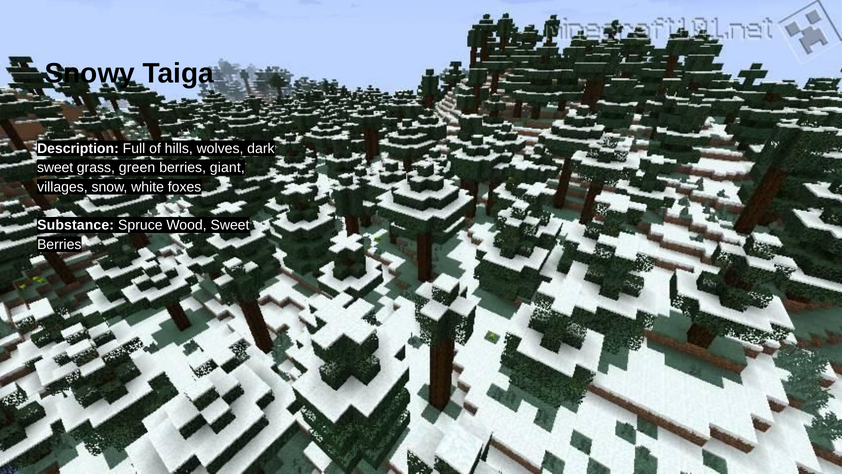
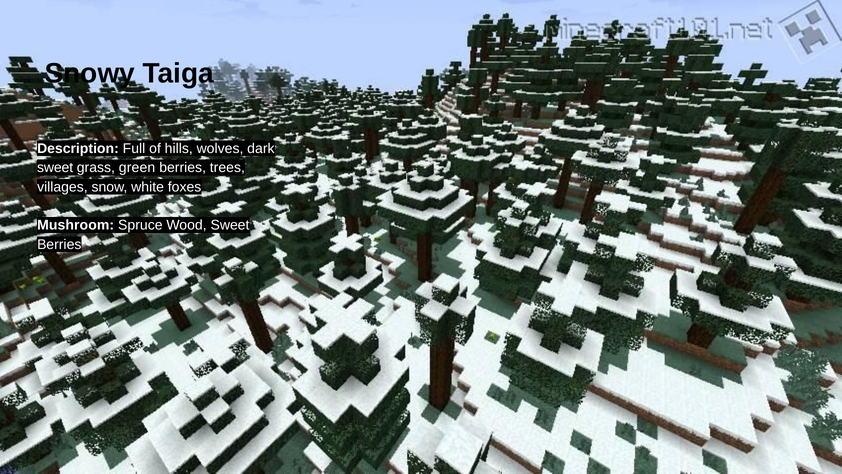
giant: giant -> trees (227, 168)
Substance: Substance -> Mushroom (76, 225)
